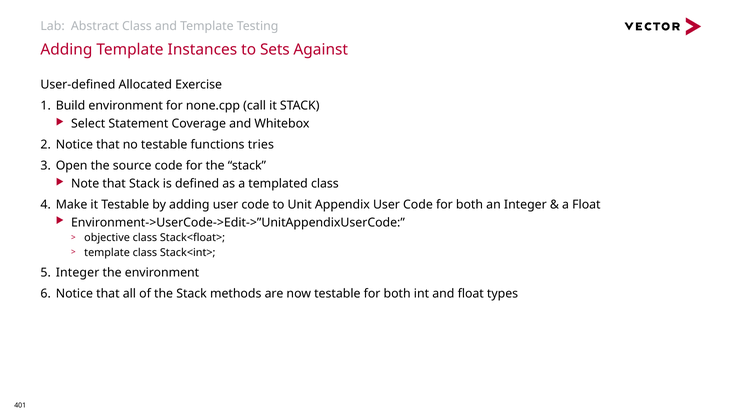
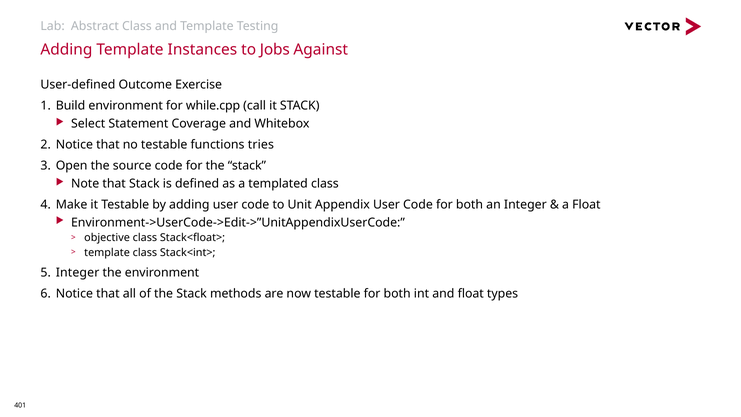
Sets: Sets -> Jobs (275, 50)
Allocated: Allocated -> Outcome (145, 85)
none.cpp: none.cpp -> while.cpp (213, 106)
